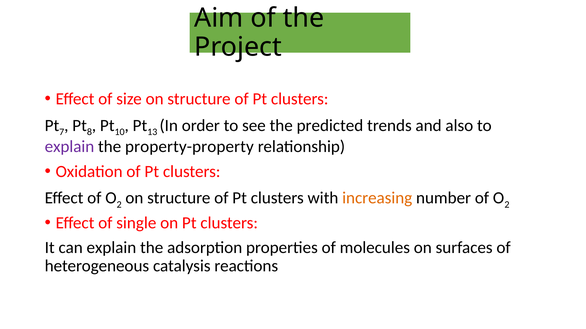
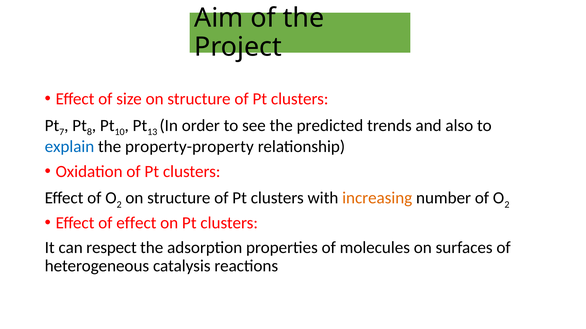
explain colour: purple -> blue (69, 147)
of single: single -> effect (136, 223)
can explain: explain -> respect (111, 248)
